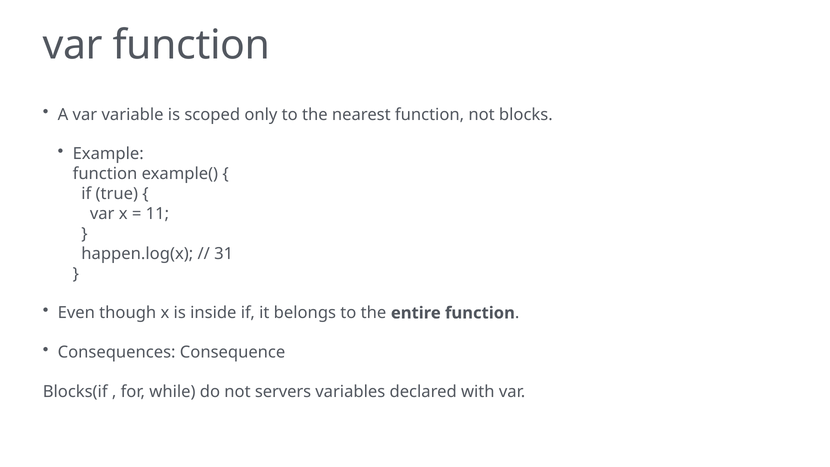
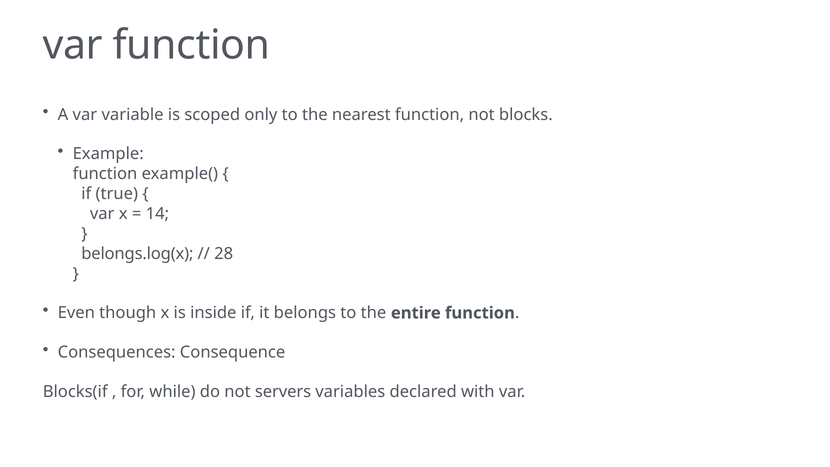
11: 11 -> 14 (157, 214)
happen.log(x: happen.log(x -> belongs.log(x (137, 254)
31: 31 -> 28 (224, 254)
